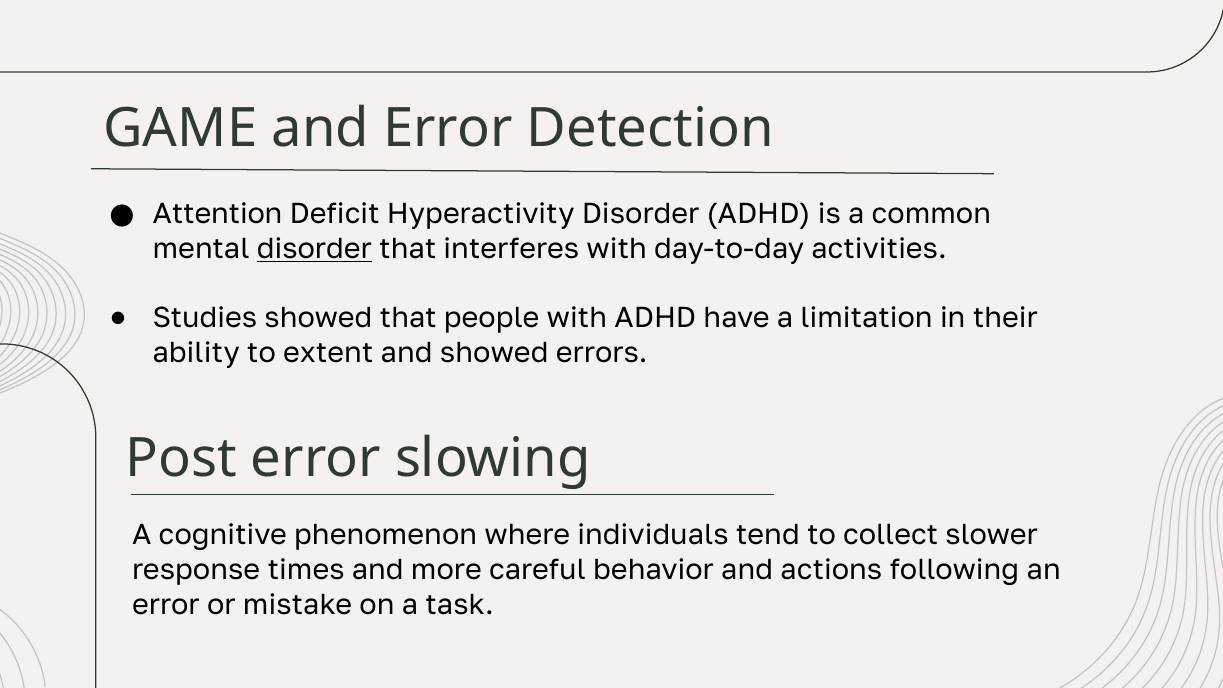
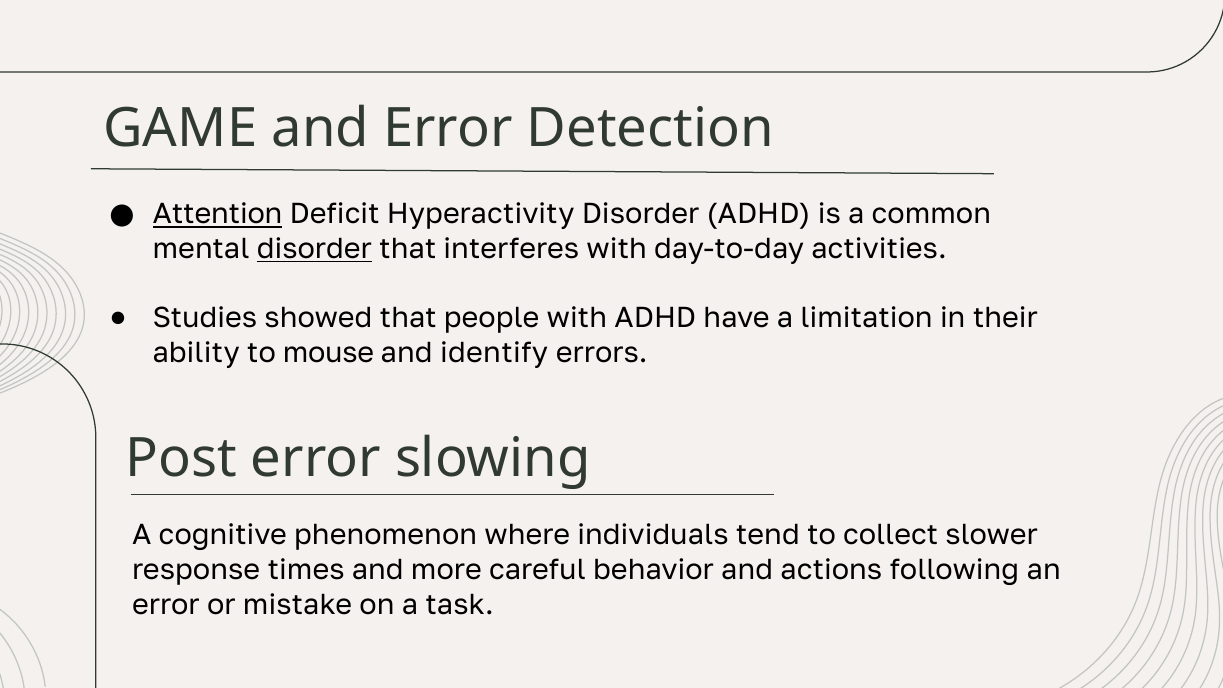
Attention underline: none -> present (218, 214)
extent: extent -> mouse (328, 353)
and showed: showed -> identify (494, 353)
